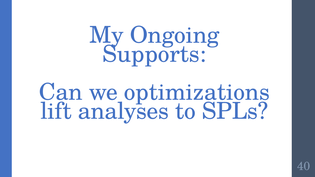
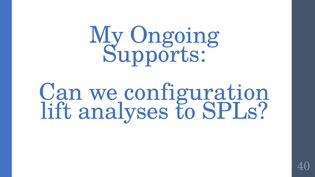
optimizations: optimizations -> configuration (197, 92)
